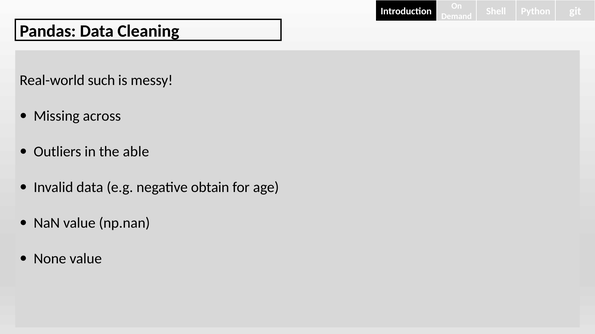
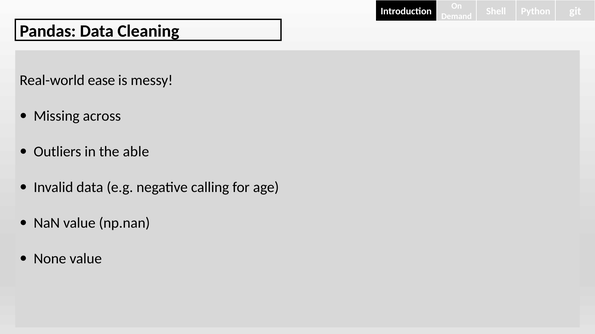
such: such -> ease (101, 80)
obtain: obtain -> calling (210, 188)
